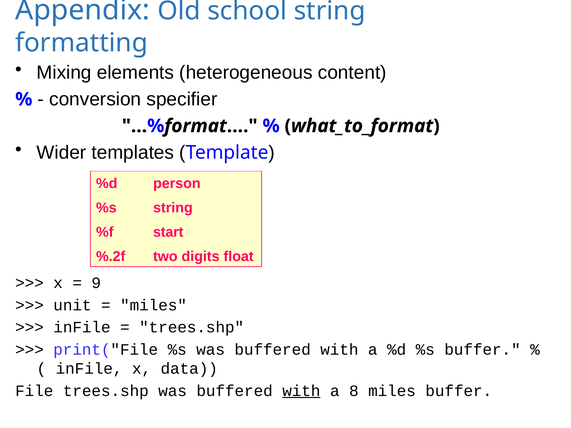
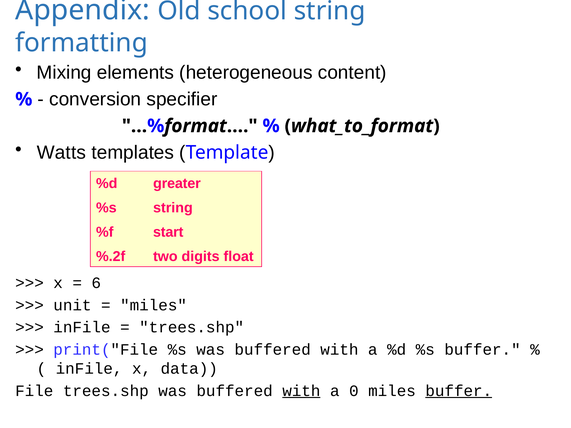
Wider: Wider -> Watts (61, 153)
person: person -> greater (177, 184)
9: 9 -> 6 (96, 283)
8: 8 -> 0 (354, 391)
buffer underline: none -> present (459, 391)
